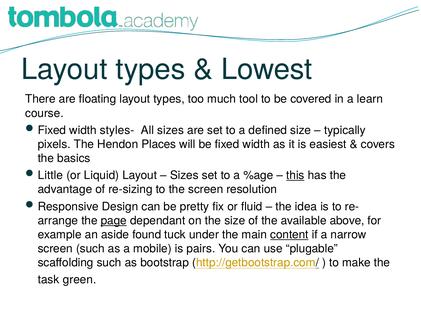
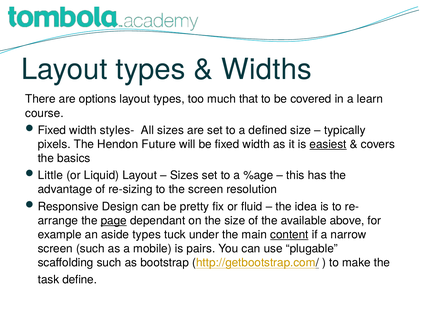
Lowest: Lowest -> Widths (267, 70)
floating: floating -> options (98, 99)
tool: tool -> that (249, 99)
Places: Places -> Future (159, 144)
easiest underline: none -> present (328, 144)
this underline: present -> none (295, 175)
aside found: found -> types (147, 234)
green: green -> define (80, 279)
